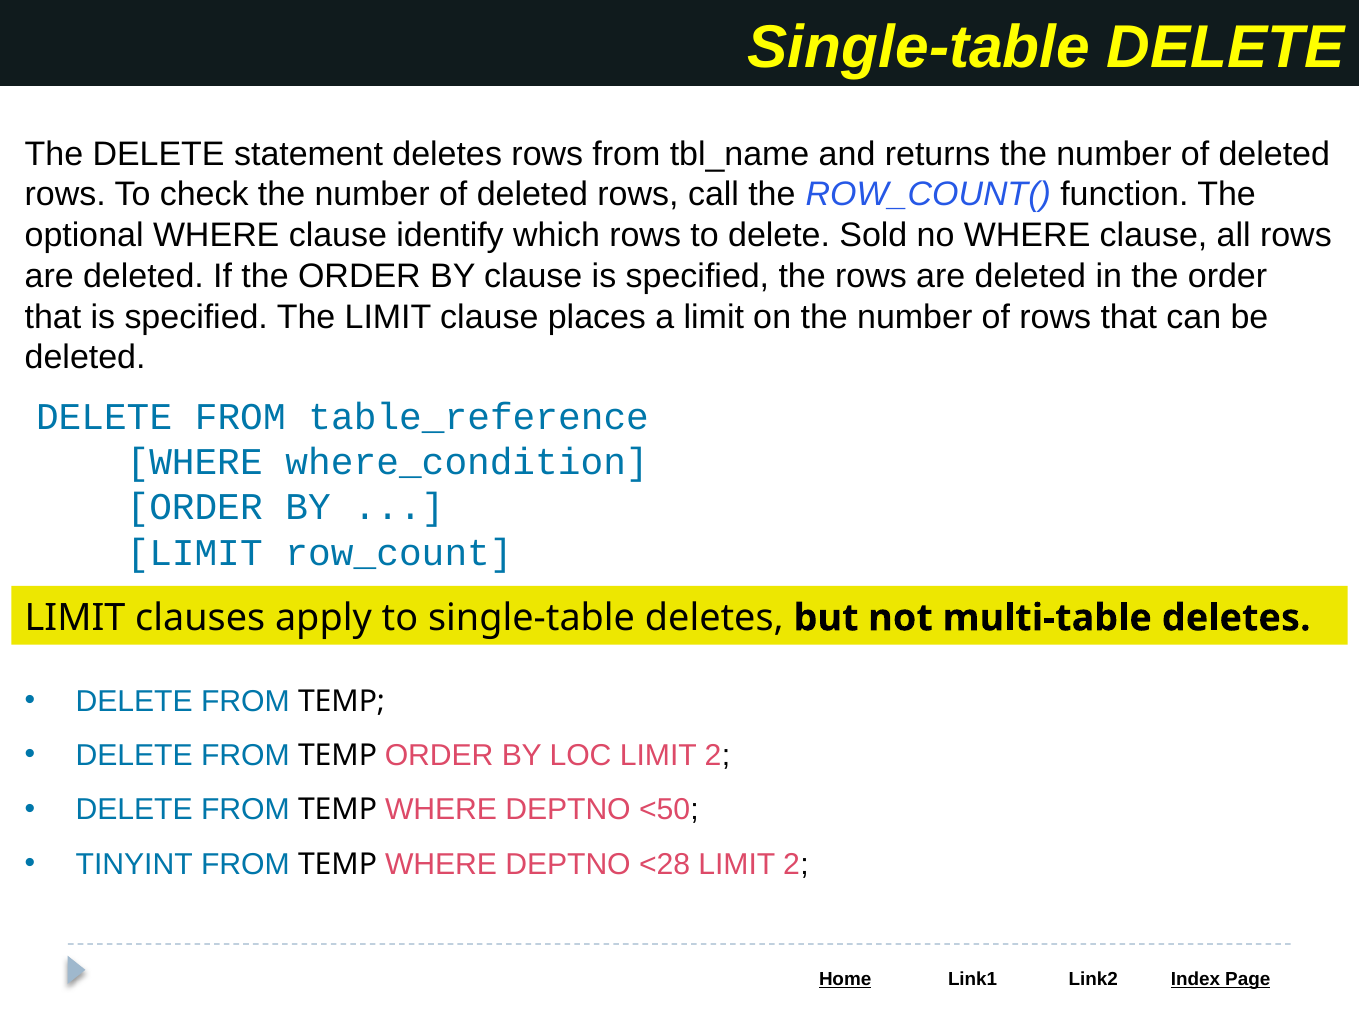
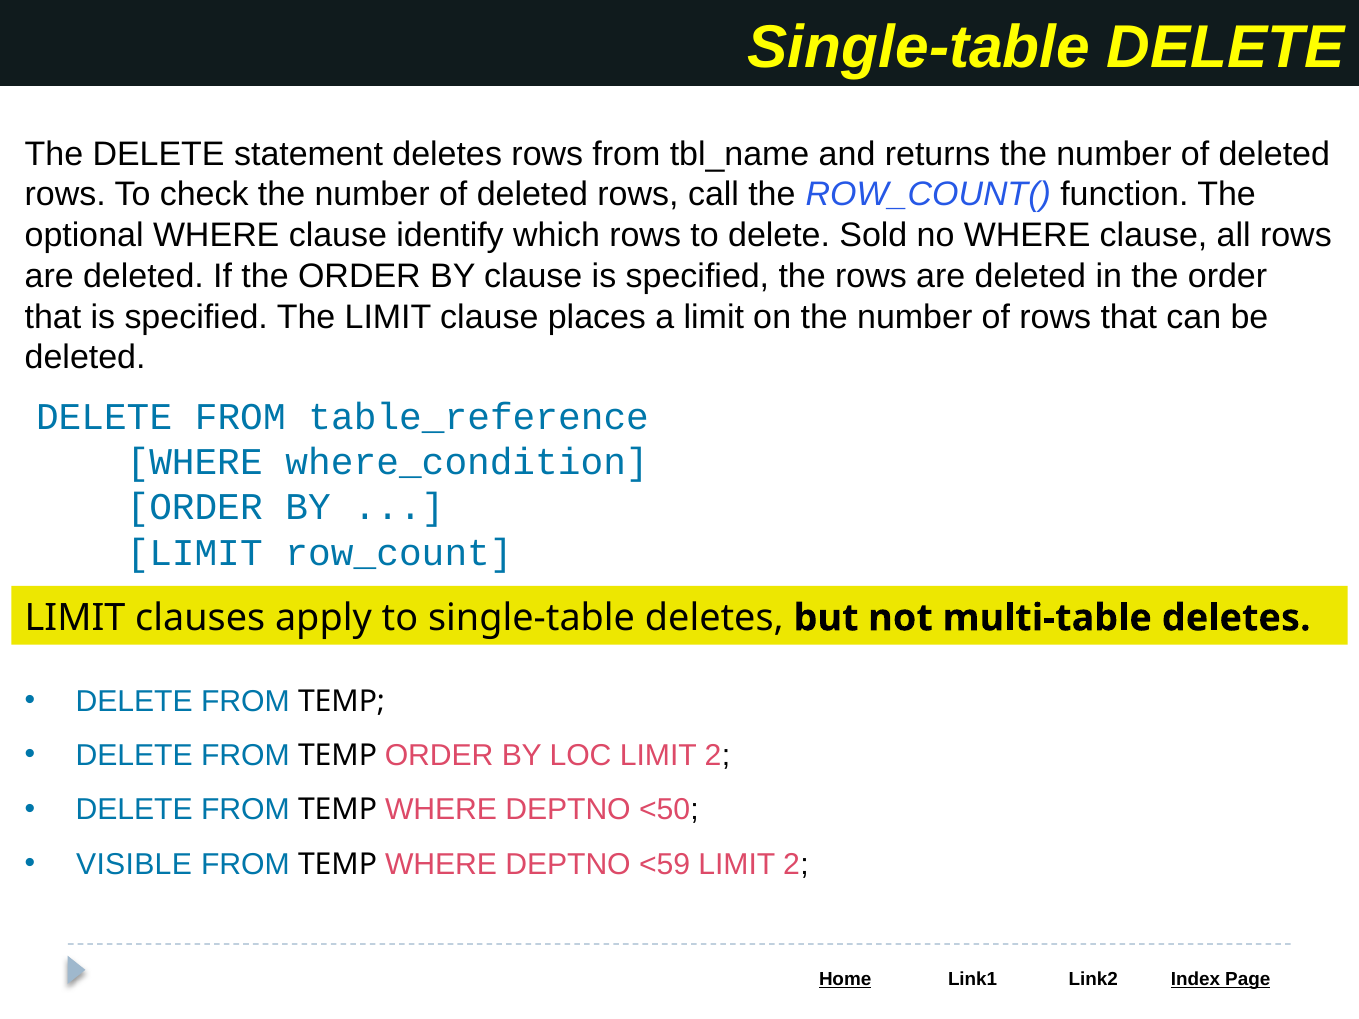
TINYINT: TINYINT -> VISIBLE (134, 864)
<28: <28 -> <59 (665, 864)
